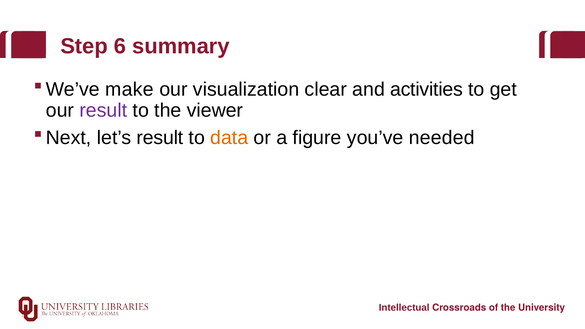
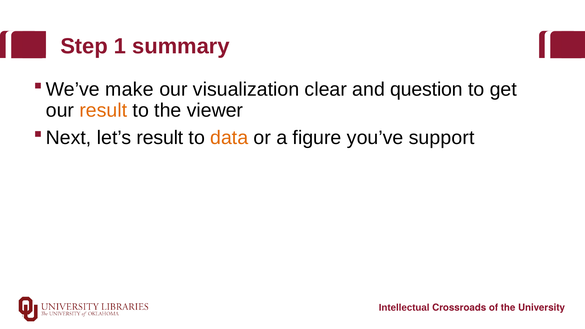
6: 6 -> 1 (120, 46)
activities: activities -> question (427, 89)
result colour: purple -> orange (103, 110)
needed: needed -> support (442, 138)
